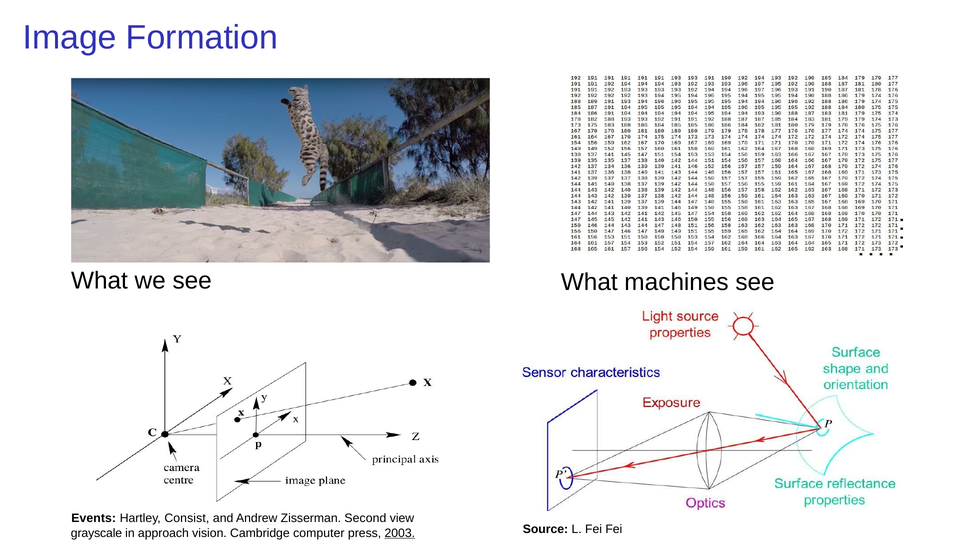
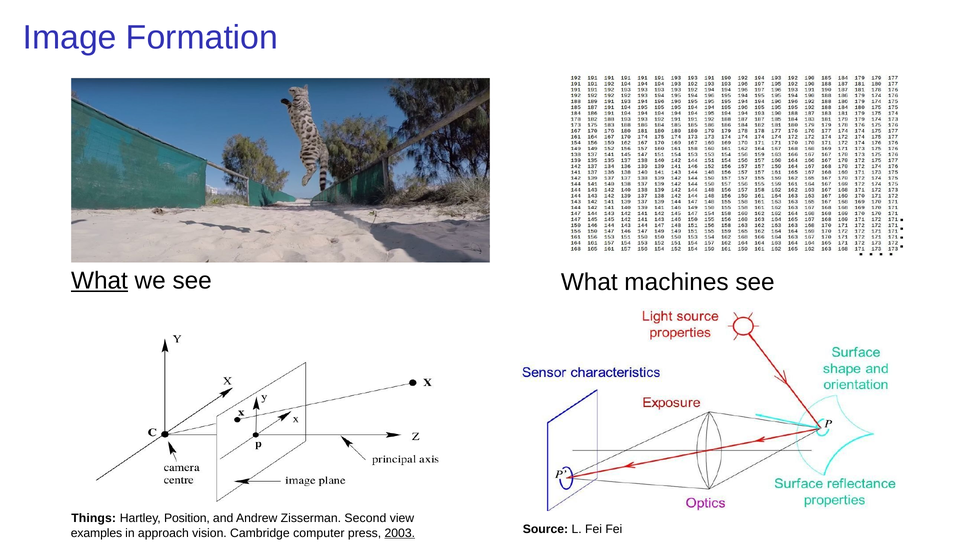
What underline: none -> present (99, 281)
Events: Events -> Things (94, 519)
Consist: Consist -> Position (187, 519)
grayscale: grayscale -> examples (97, 533)
